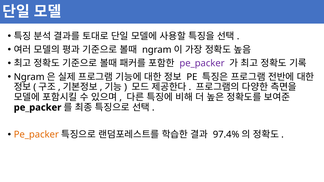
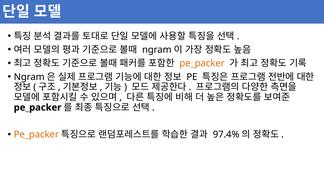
pe_packer colour: purple -> orange (202, 63)
